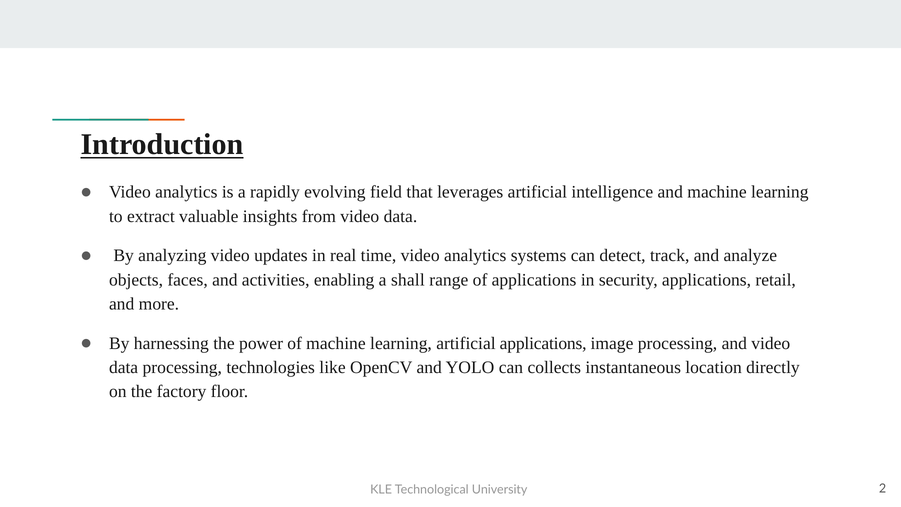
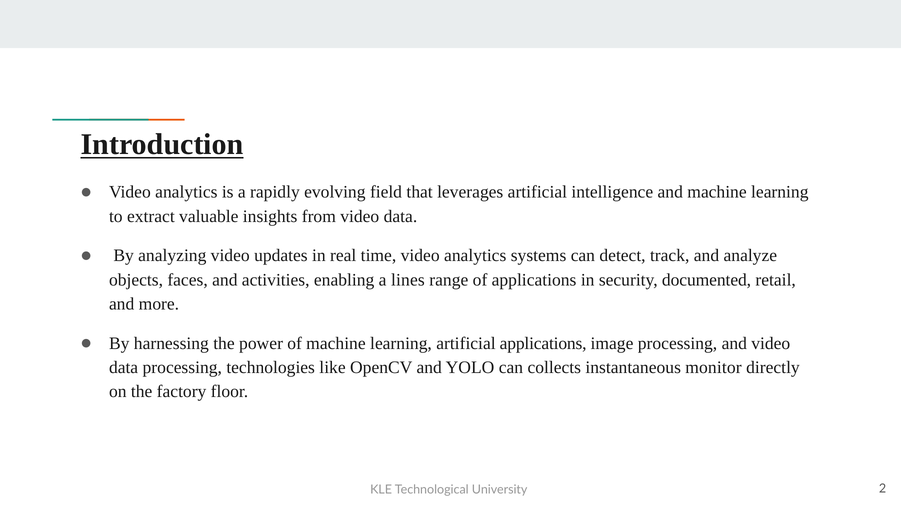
shall: shall -> lines (408, 280)
security applications: applications -> documented (707, 280)
location: location -> monitor (713, 367)
